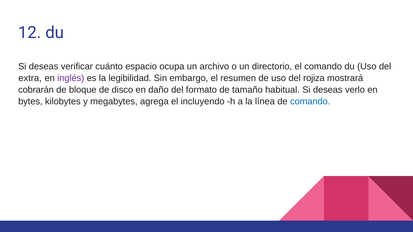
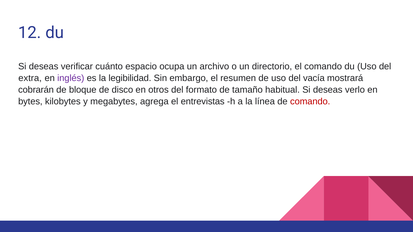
rojiza: rojiza -> vacía (314, 78)
daño: daño -> otros (158, 90)
incluyendo: incluyendo -> entrevistas (203, 102)
comando colour: blue -> red (310, 102)
